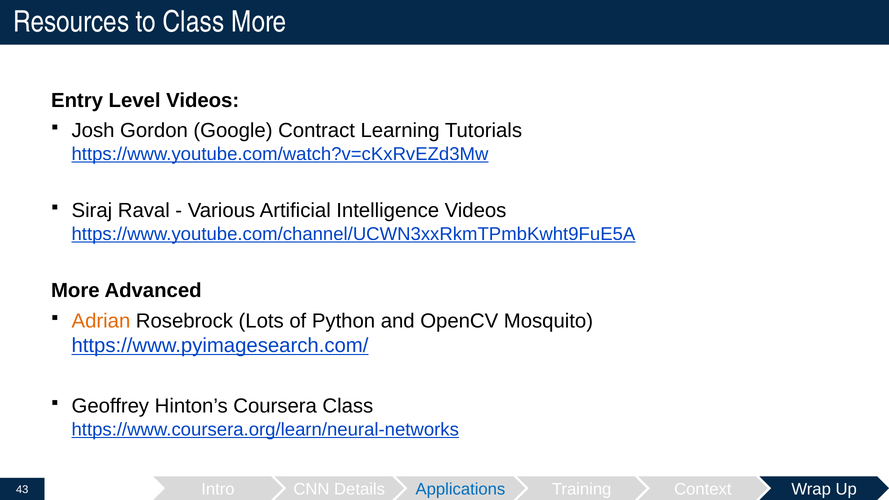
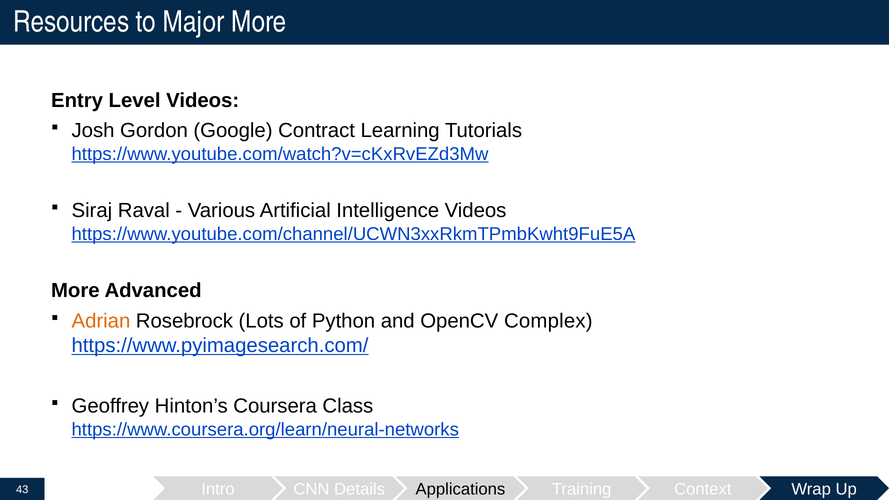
to Class: Class -> Major (193, 22)
Mosquito: Mosquito -> Complex (548, 321)
Applications colour: blue -> black (460, 489)
